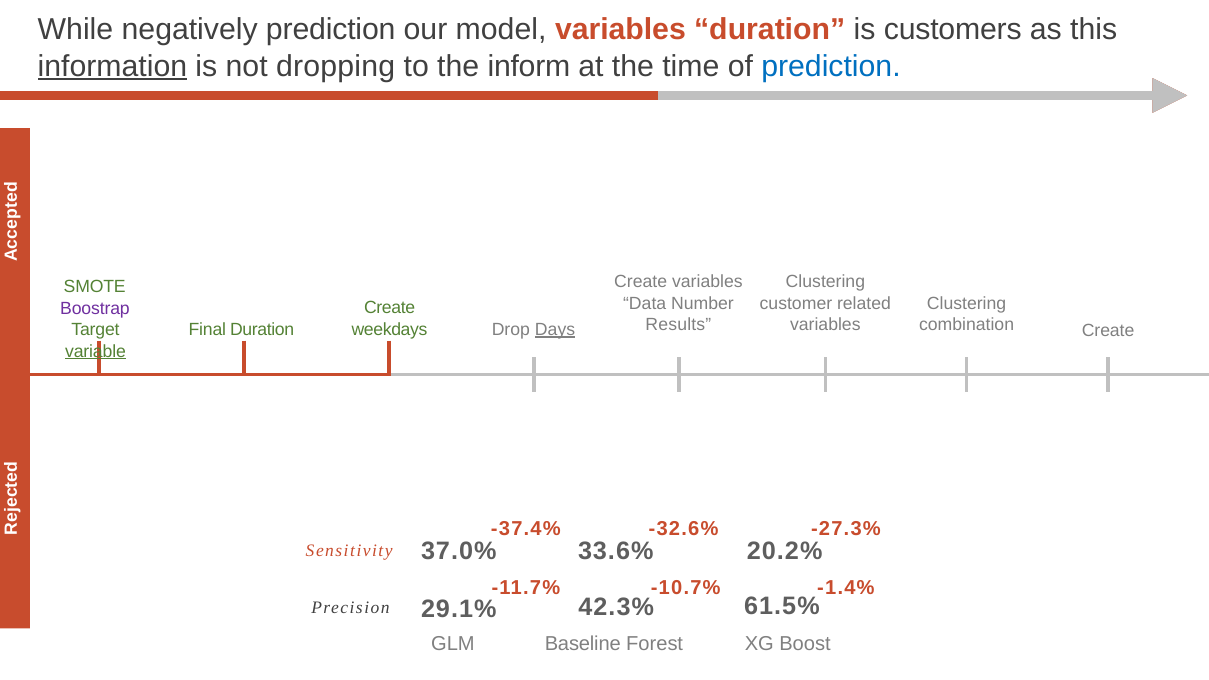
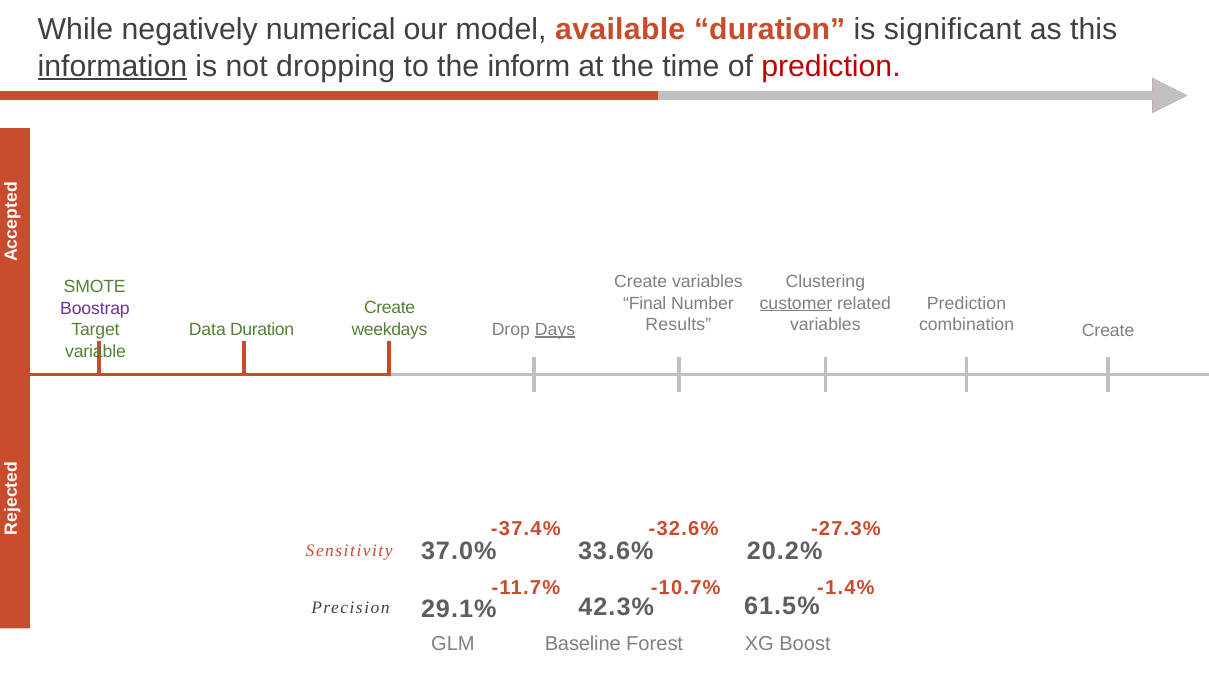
negatively prediction: prediction -> numerical (331, 30)
model variables: variables -> available (620, 30)
customers: customers -> significant (953, 30)
prediction colour: blue -> red (831, 66)
Data: Data -> Final (645, 303)
customer underline: none -> present (796, 303)
Clustering: Clustering -> Prediction (967, 303)
Final: Final -> Data (207, 329)
variable underline: present -> none (96, 351)
